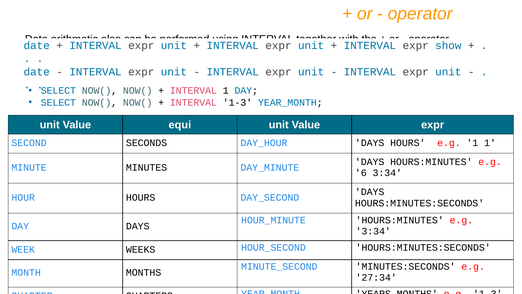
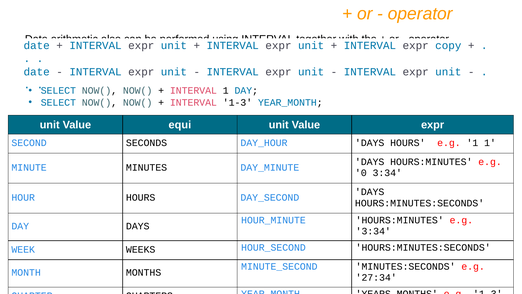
show: show -> copy (448, 46)
6: 6 -> 0 (361, 173)
